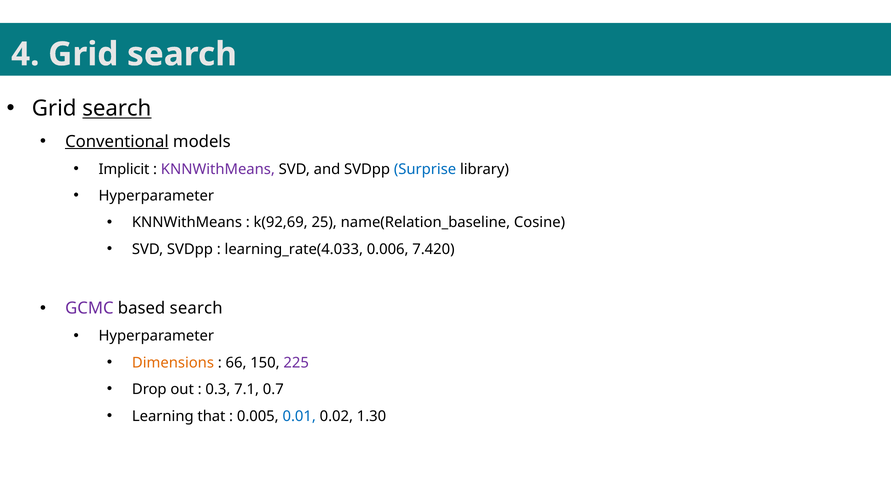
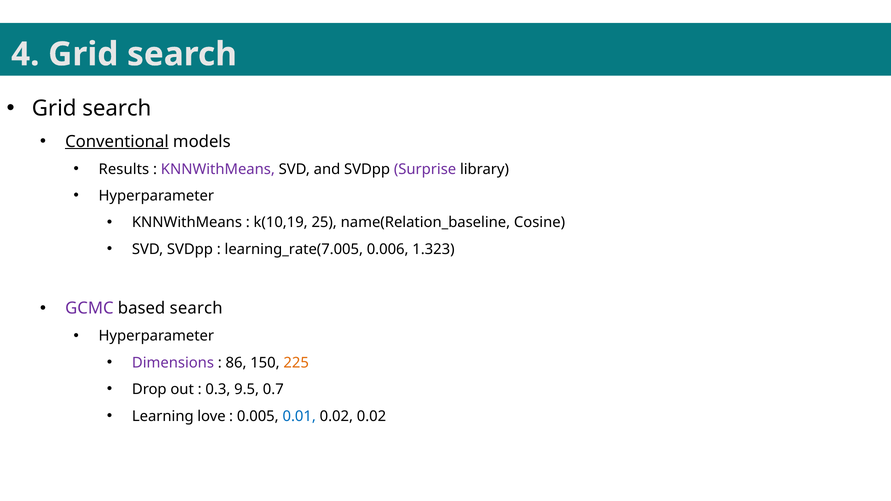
search underline: present -> none (117, 109)
Implicit: Implicit -> Results (124, 169)
Surprise colour: blue -> purple (425, 169)
k(92,69: k(92,69 -> k(10,19 (281, 223)
learning_rate(4.033: learning_rate(4.033 -> learning_rate(7.005 (294, 249)
7.420: 7.420 -> 1.323 (433, 249)
Dimensions colour: orange -> purple (173, 363)
66: 66 -> 86 (236, 363)
225 colour: purple -> orange (296, 363)
7.1: 7.1 -> 9.5 (247, 390)
that: that -> love (211, 416)
0.02 1.30: 1.30 -> 0.02 (371, 416)
